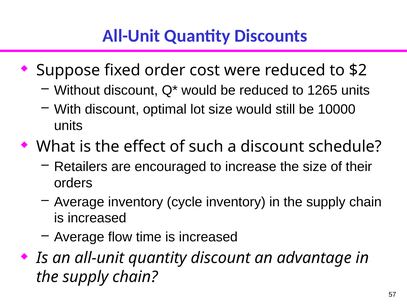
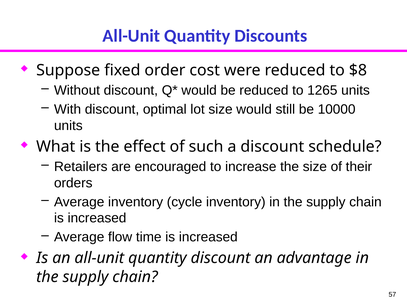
$2: $2 -> $8 (358, 70)
